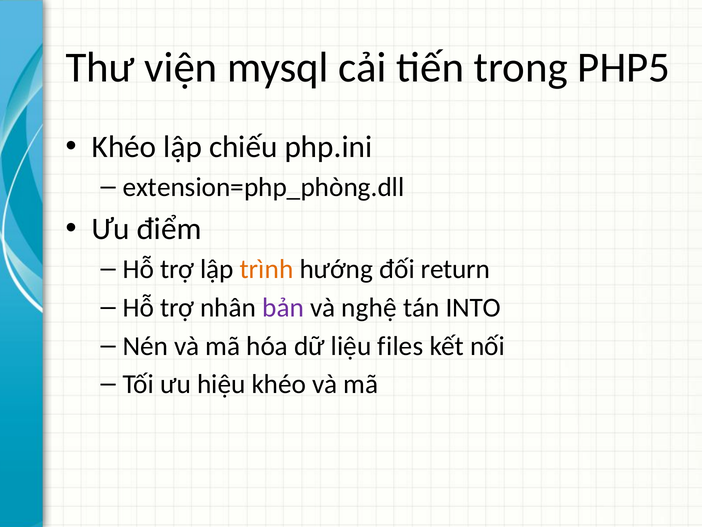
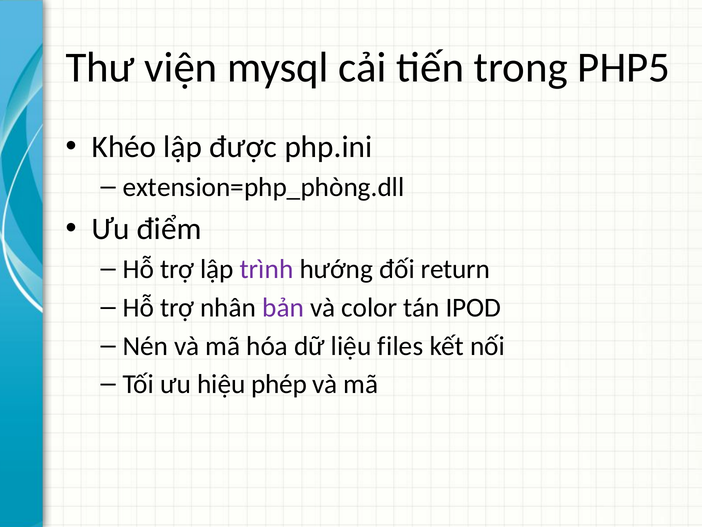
chiếu: chiếu -> được (243, 147)
trình colour: orange -> purple (267, 269)
nghệ: nghệ -> color (369, 307)
INTO: INTO -> IPOD (473, 307)
hiệu khéo: khéo -> phép (279, 384)
